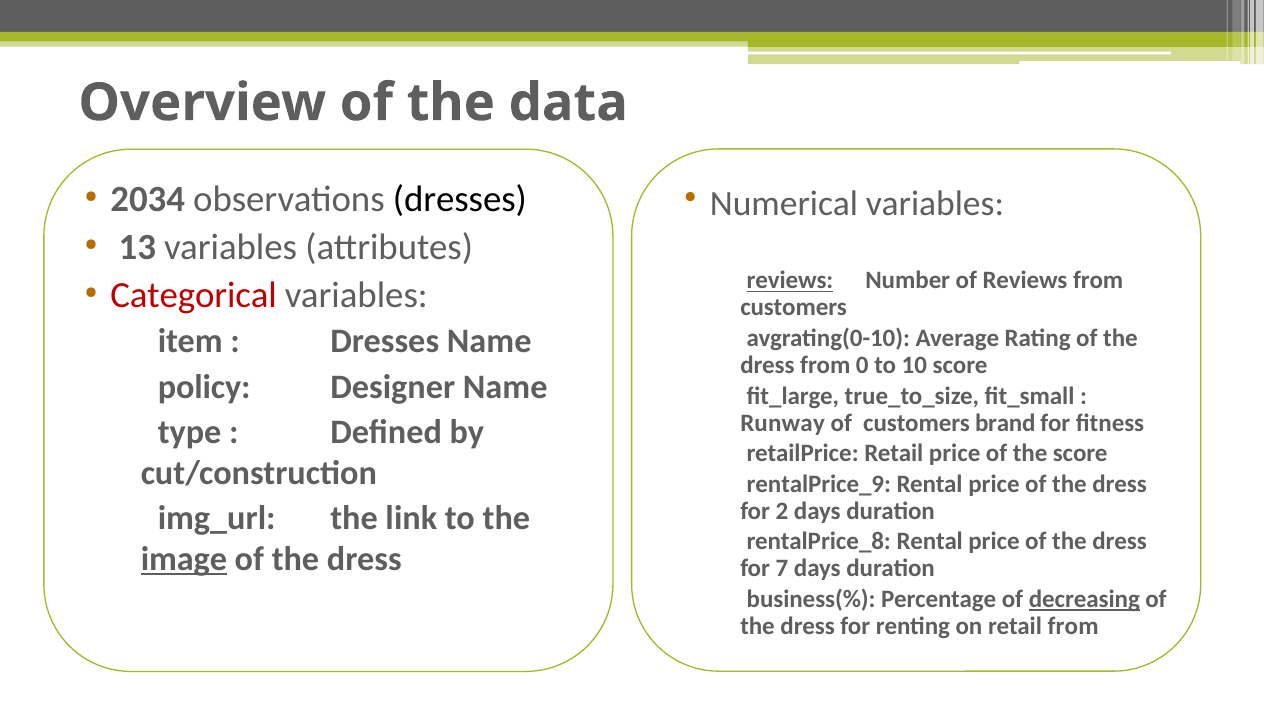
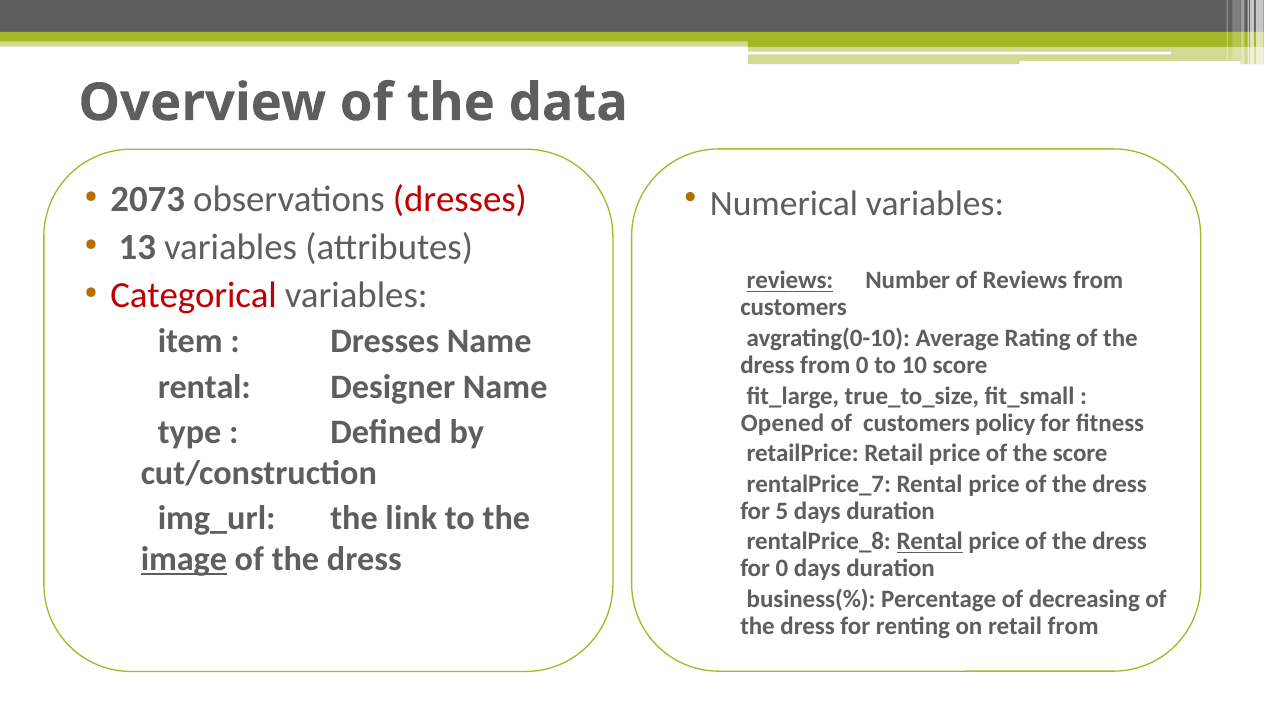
2034: 2034 -> 2073 (148, 199)
dresses colour: black -> red (460, 199)
policy: policy -> rental (204, 387)
Runway: Runway -> Opened (783, 423)
brand: brand -> policy (1005, 423)
rentalPrice_9: rentalPrice_9 -> rentalPrice_7 (819, 484)
2: 2 -> 5 (782, 511)
Rental underline: none -> present (930, 542)
for 7: 7 -> 0 (782, 569)
decreasing underline: present -> none (1084, 599)
